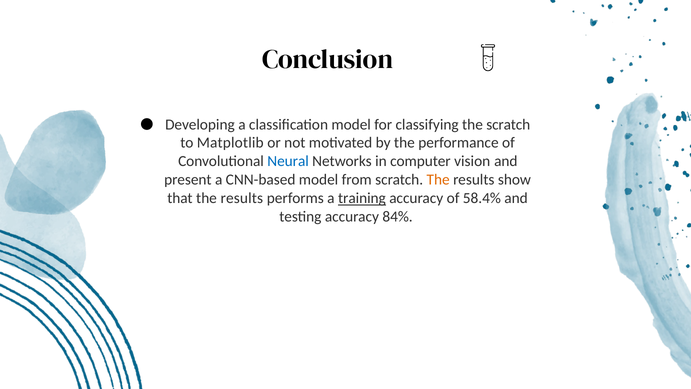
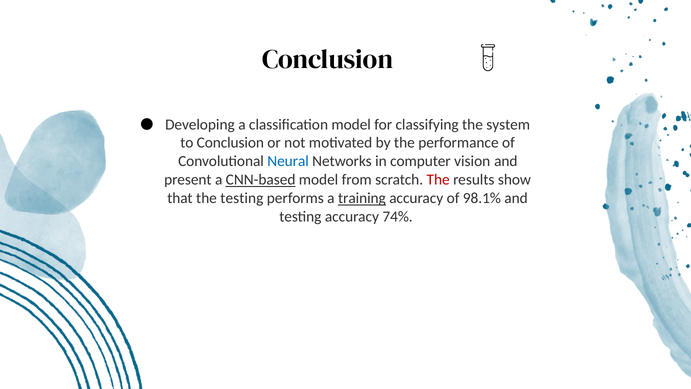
the scratch: scratch -> system (508, 124)
to Matplotlib: Matplotlib -> Conclusion (230, 143)
CNN-based underline: none -> present (261, 180)
The colour: orange -> red (438, 180)
that the results: results -> testing (242, 198)
58.4%: 58.4% -> 98.1% (482, 198)
84%: 84% -> 74% (398, 216)
